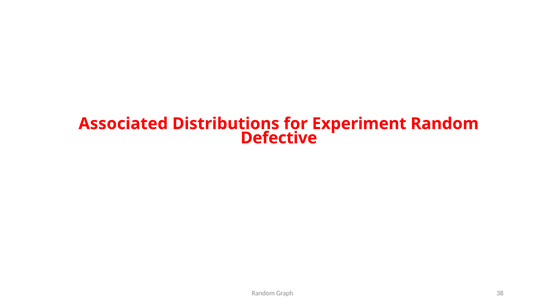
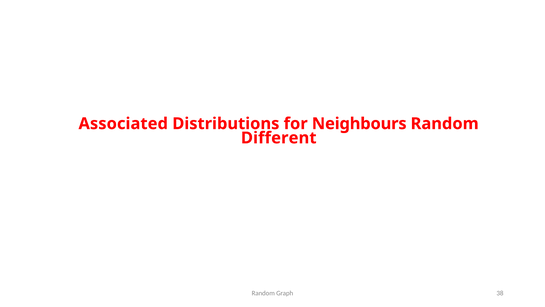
Experiment: Experiment -> Neighbours (359, 123)
Defective: Defective -> Different (279, 138)
